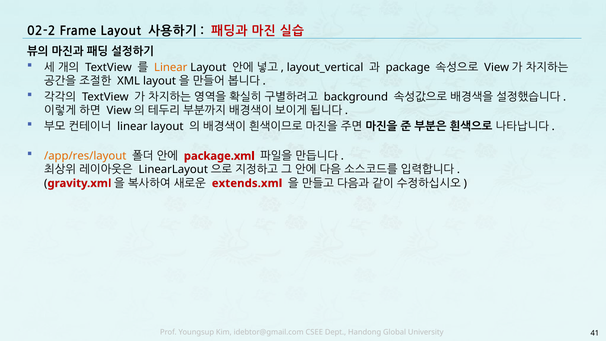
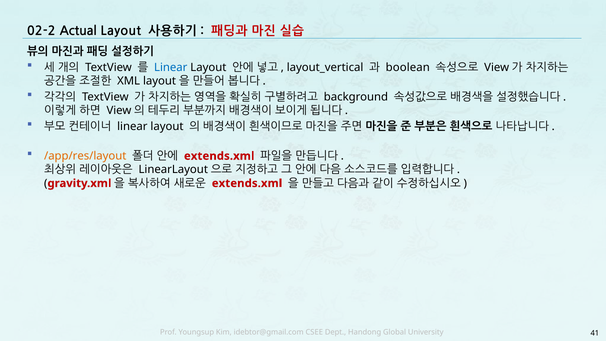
Frame: Frame -> Actual (78, 31)
Linear colour: orange -> blue (171, 67)
package: package -> boolean (408, 67)
package.xml: package.xml -> extends.xml (219, 156)
